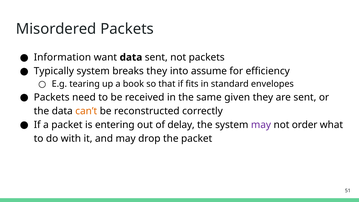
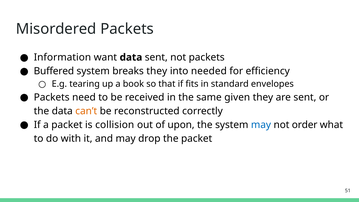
Typically: Typically -> Buffered (54, 71)
assume: assume -> needed (209, 71)
entering: entering -> collision (115, 125)
delay: delay -> upon (181, 125)
may colour: purple -> blue (261, 125)
